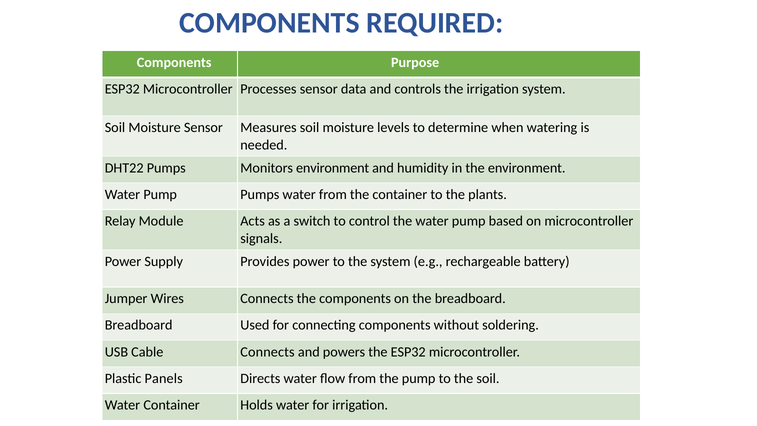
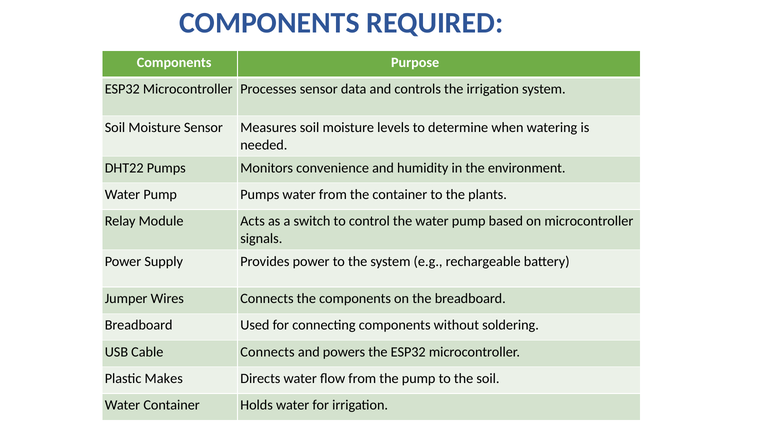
Monitors environment: environment -> convenience (333, 168)
Panels: Panels -> Makes (164, 378)
